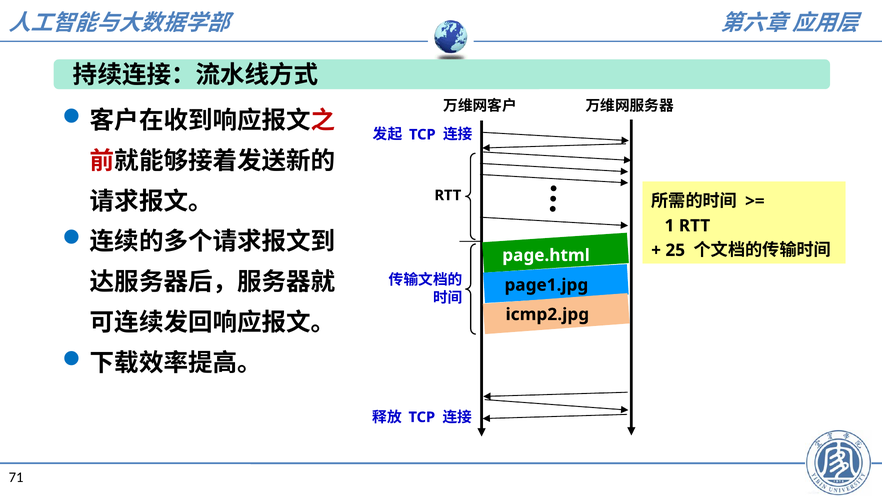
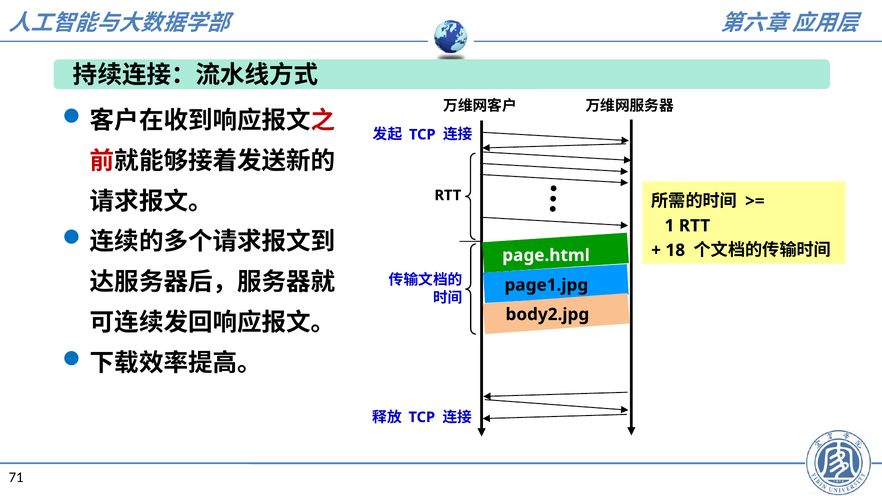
25: 25 -> 18 (675, 250)
icmp2.jpg: icmp2.jpg -> body2.jpg (547, 315)
